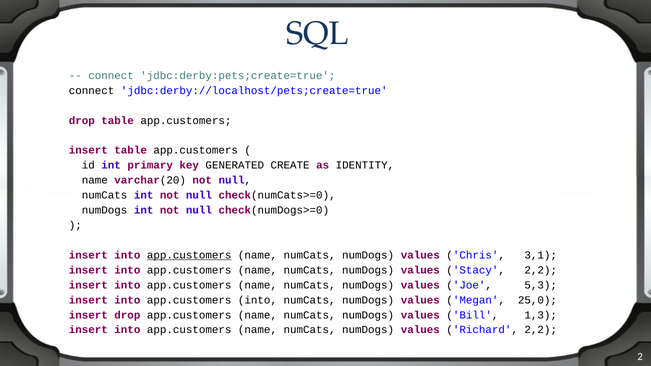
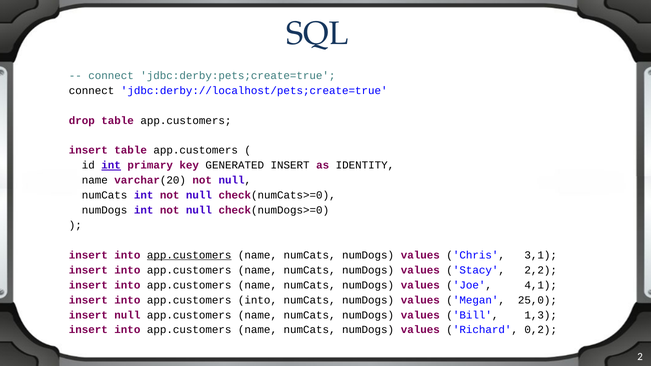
int underline: none -> present (111, 165)
GENERATED CREATE: CREATE -> INSERT (290, 165)
5,3: 5,3 -> 4,1 (541, 285)
insert drop: drop -> null (127, 315)
Richard 2,2: 2,2 -> 0,2 (541, 330)
